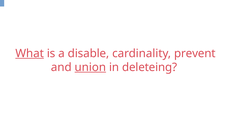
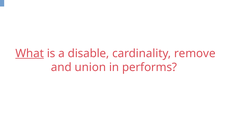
prevent: prevent -> remove (195, 53)
union underline: present -> none (90, 67)
deleteing: deleteing -> performs (150, 67)
